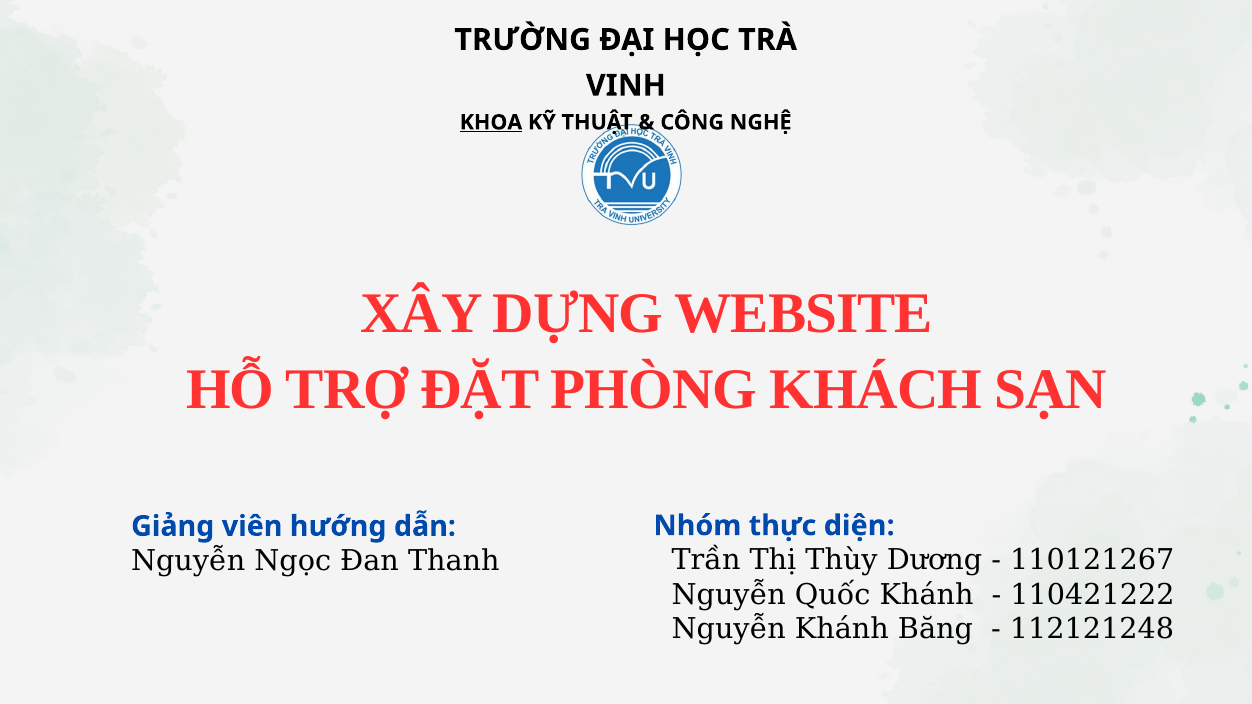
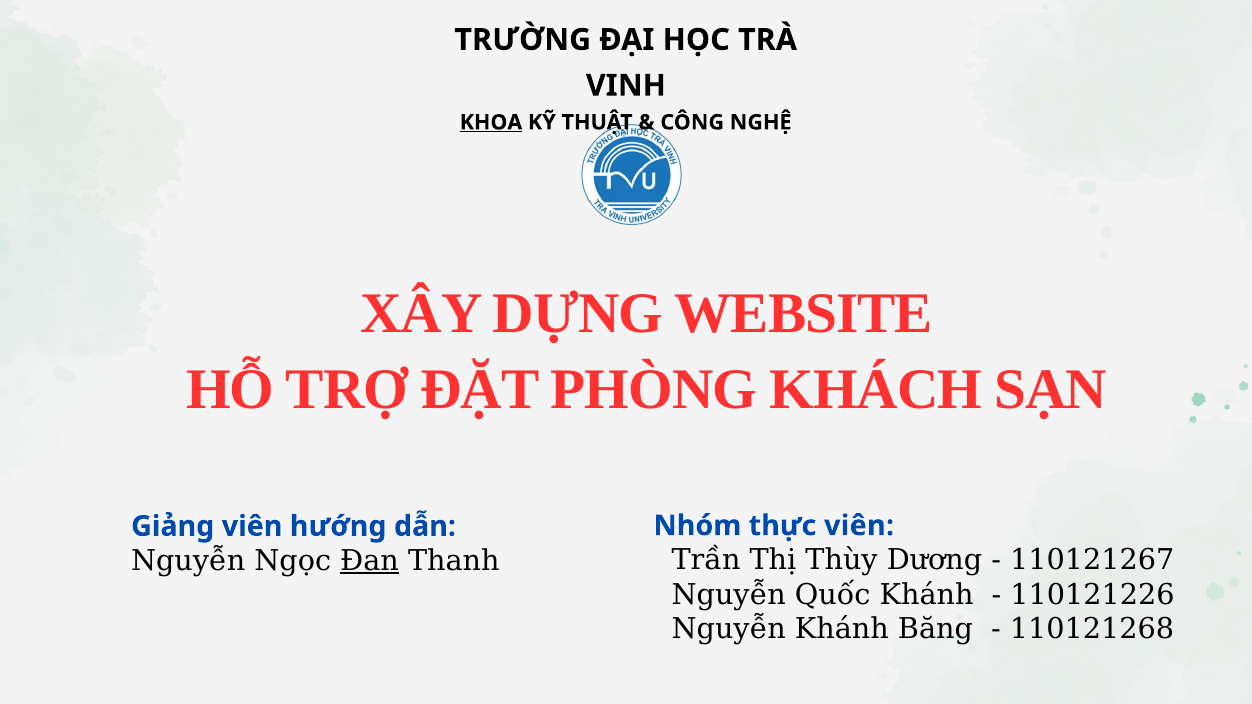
thực diện: diện -> viên (859, 526)
Đan underline: none -> present (370, 561)
110421222: 110421222 -> 110121226 (1093, 595)
112121248: 112121248 -> 110121268 (1092, 629)
